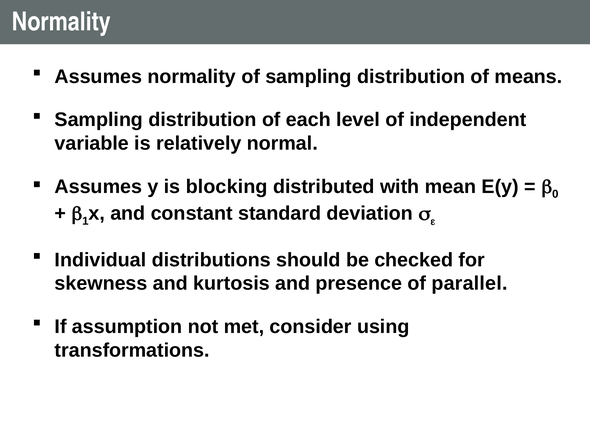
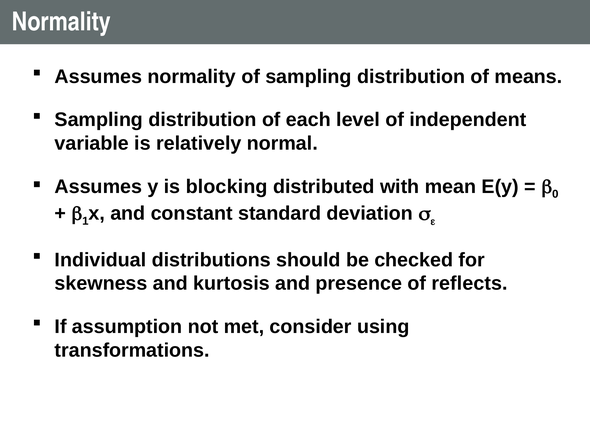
parallel: parallel -> reflects (470, 284)
